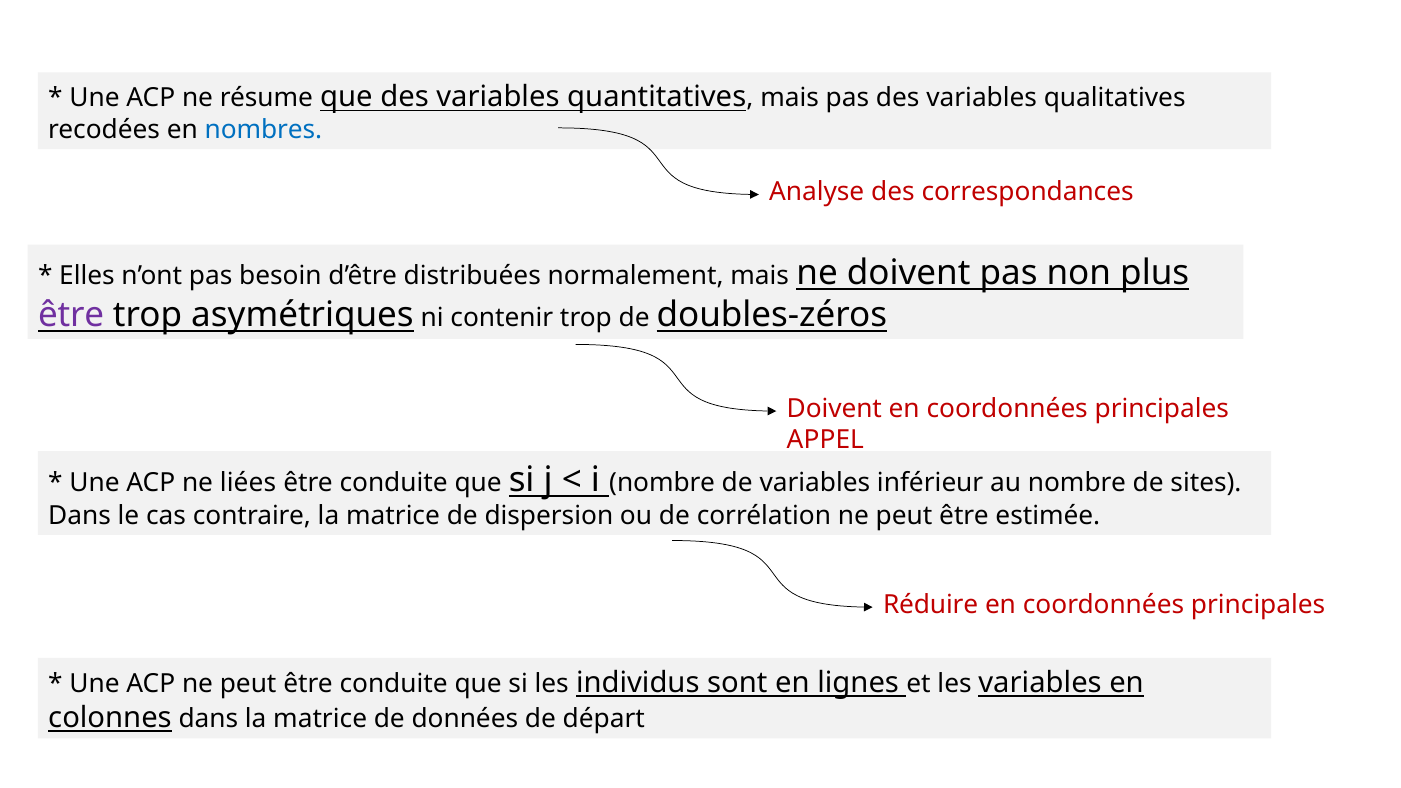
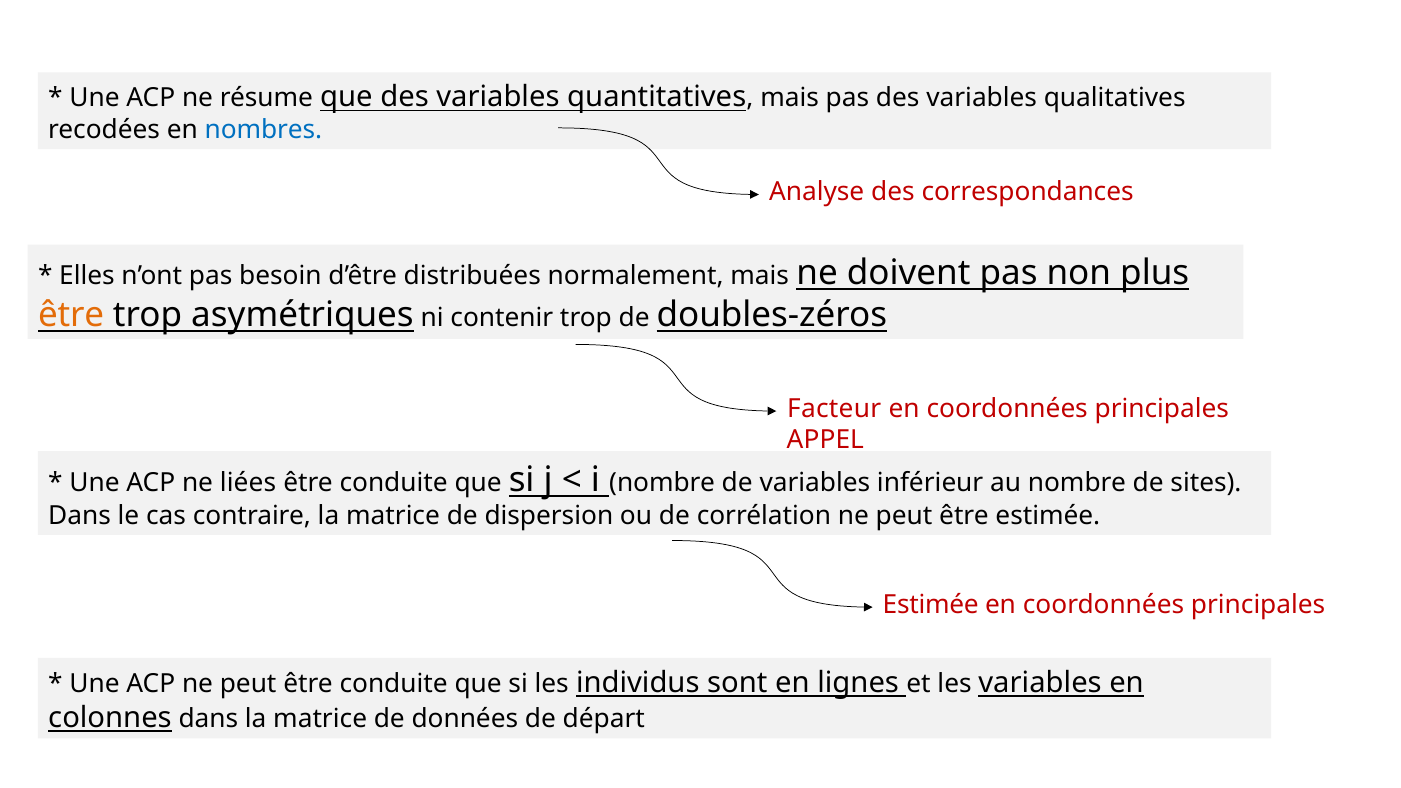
être colour: purple -> orange (71, 315)
Doivent: Doivent -> Facteur (834, 409)
Réduire: Réduire -> Estimée (931, 605)
